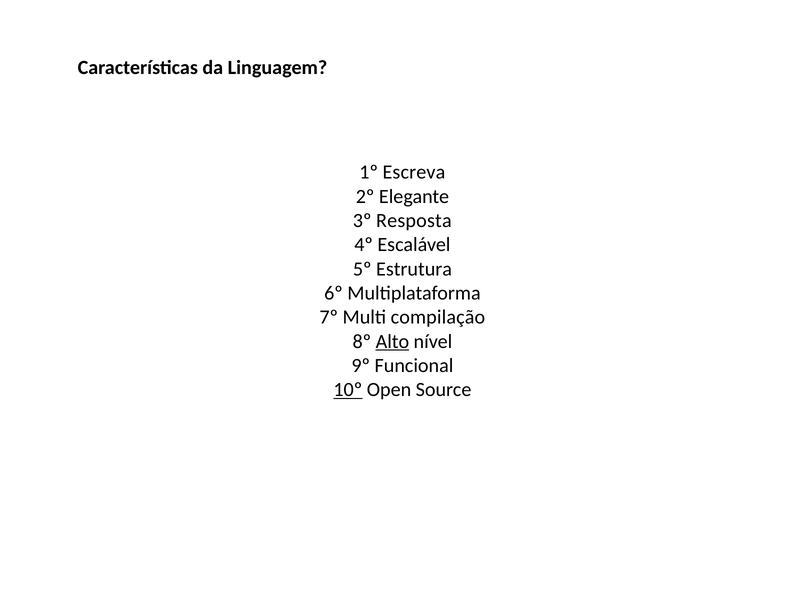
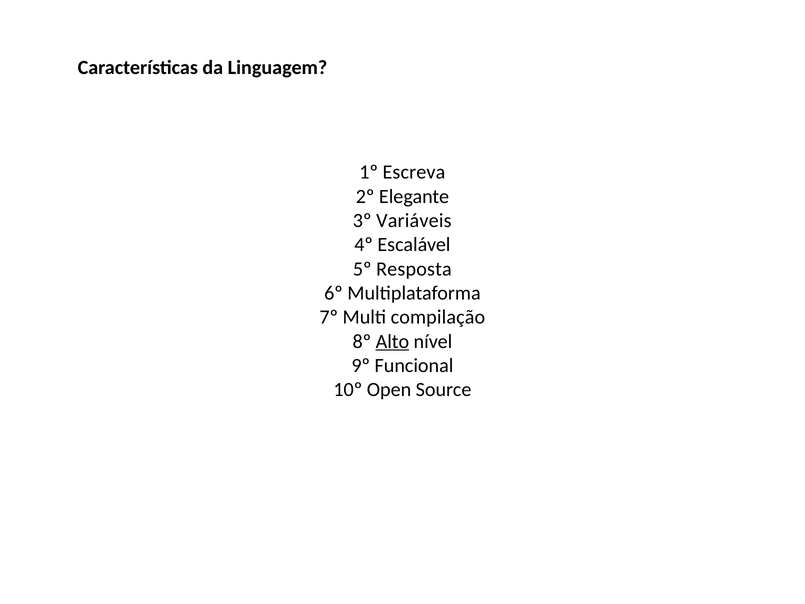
Resposta: Resposta -> Variáveis (414, 221)
Estrutura: Estrutura -> Resposta (414, 269)
10º underline: present -> none (348, 390)
